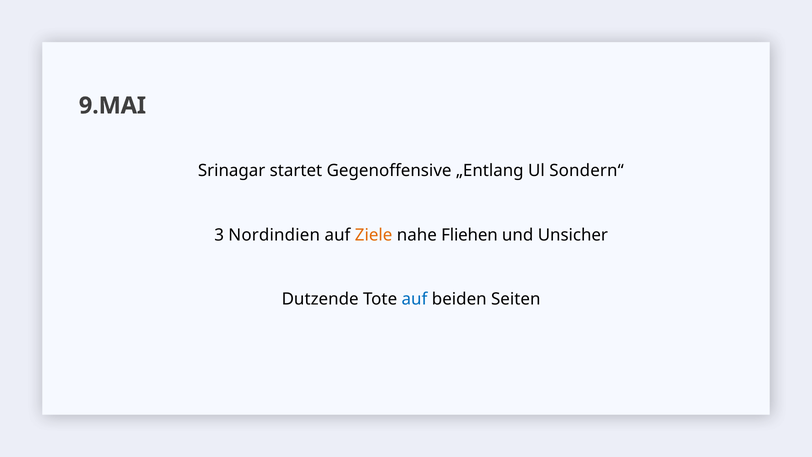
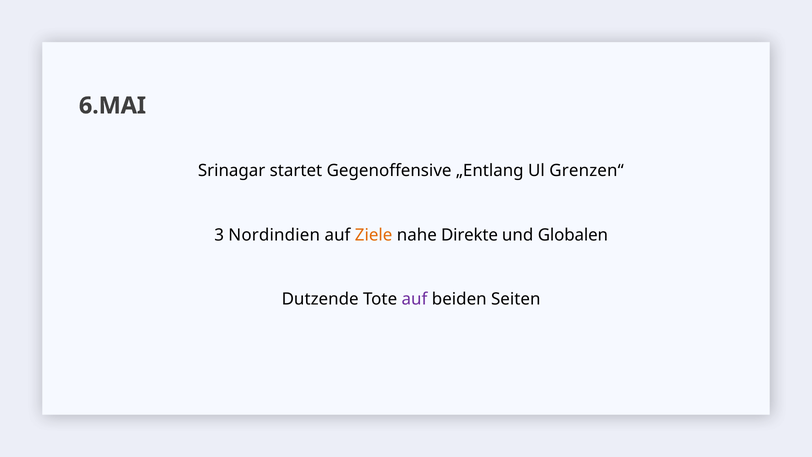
9.MAI: 9.MAI -> 6.MAI (112, 106)
Sondern“: Sondern“ -> Grenzen“ (587, 171)
Fliehen: Fliehen -> Direkte (469, 235)
Unsicher: Unsicher -> Globalen (573, 235)
auf colour: blue -> purple (415, 299)
